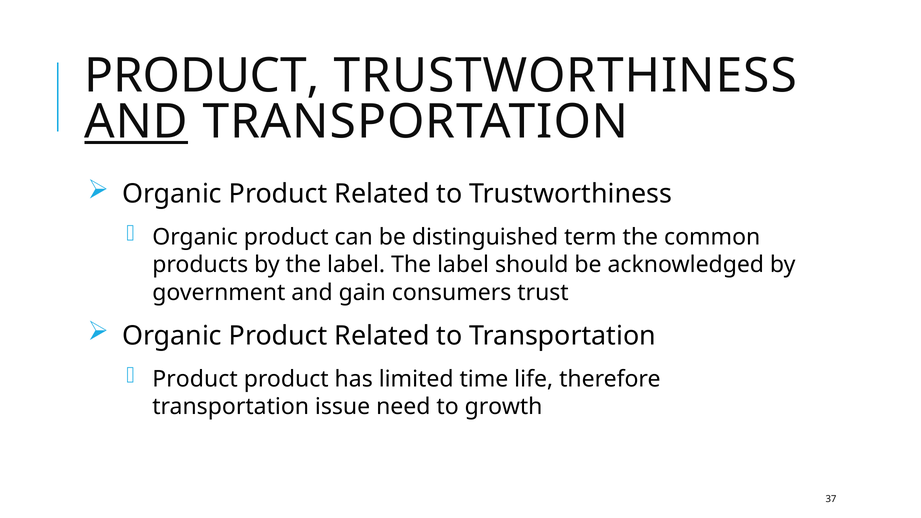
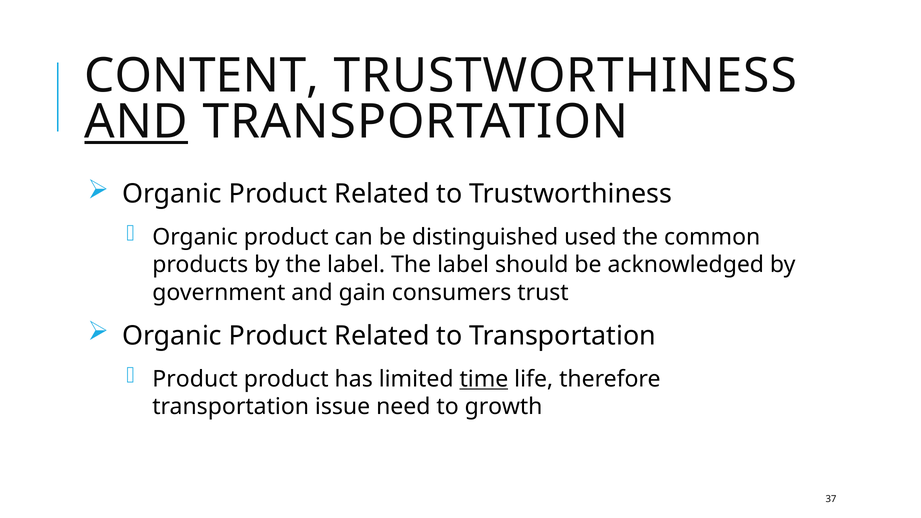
PRODUCT: PRODUCT -> CONTENT (202, 76)
term: term -> used (590, 237)
time underline: none -> present (484, 379)
